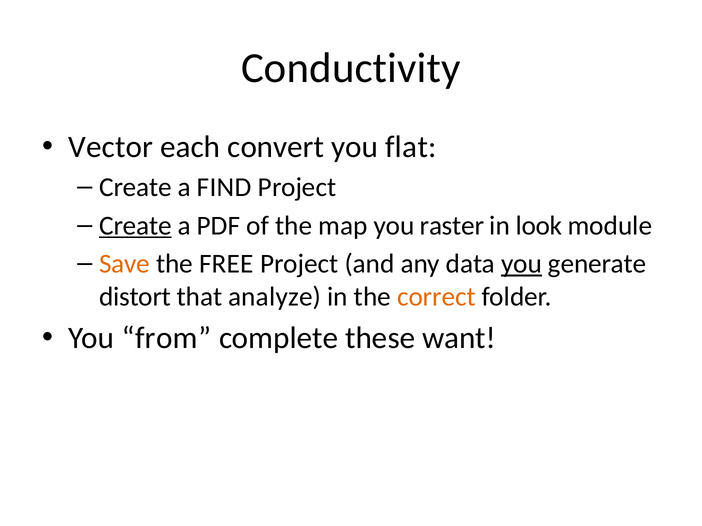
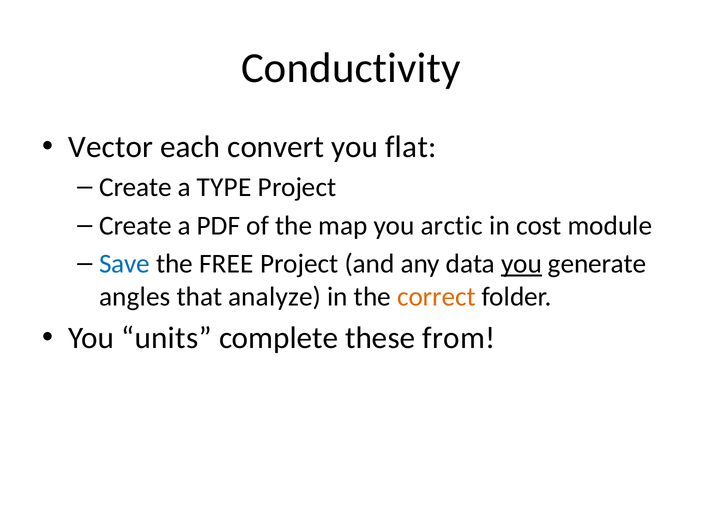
FIND: FIND -> TYPE (224, 188)
Create underline: present -> none (135, 226)
raster: raster -> arctic (452, 226)
look: look -> cost (539, 226)
Save colour: orange -> blue (125, 264)
distort: distort -> angles (135, 297)
from: from -> units (166, 338)
want: want -> from (459, 338)
